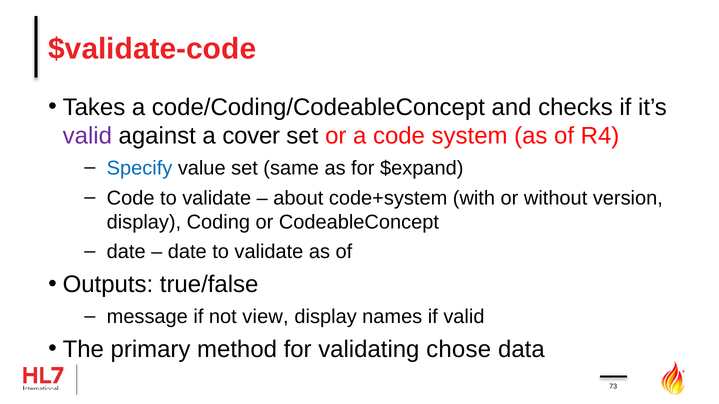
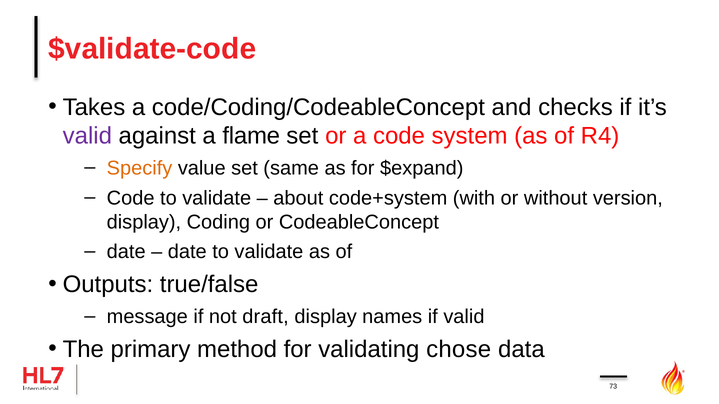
cover: cover -> flame (251, 136)
Specify colour: blue -> orange (140, 168)
view: view -> draft (265, 317)
